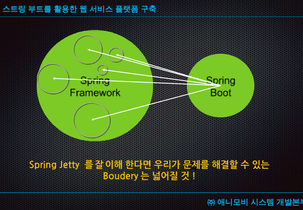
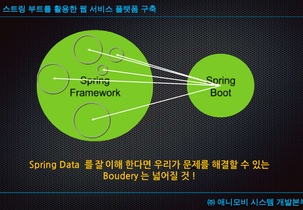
Jetty: Jetty -> Data (70, 165)
